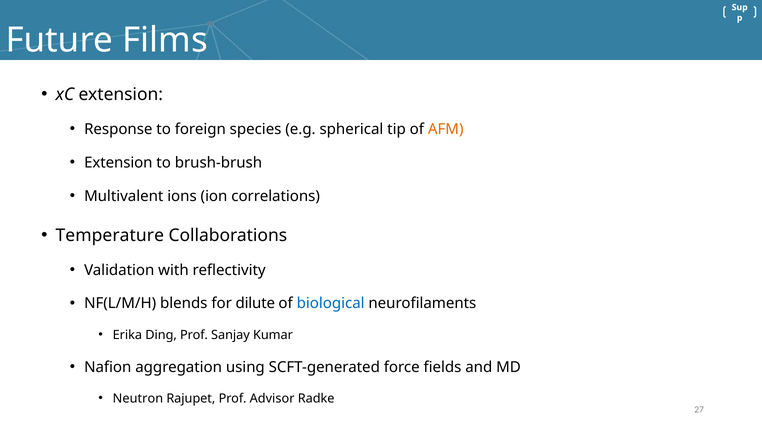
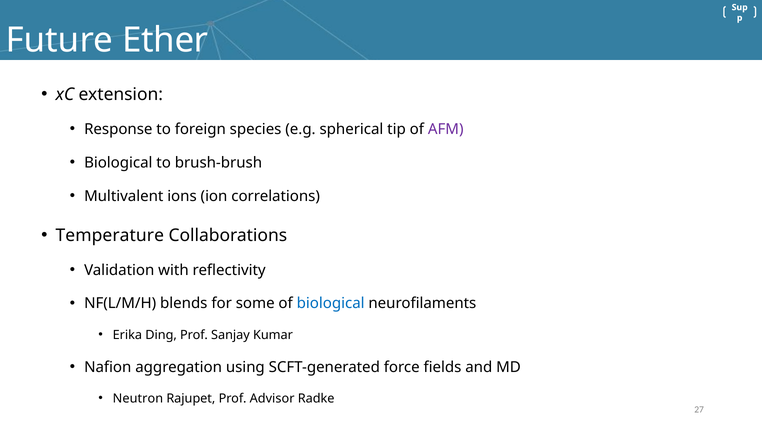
Films: Films -> Ether (165, 40)
AFM colour: orange -> purple (446, 129)
Extension: Extension -> Biological (118, 163)
dilute: dilute -> some (255, 303)
